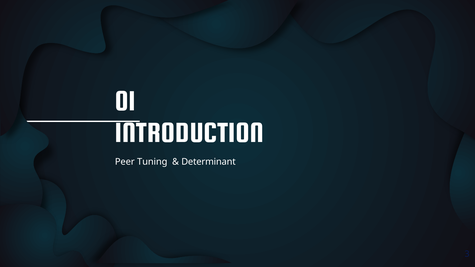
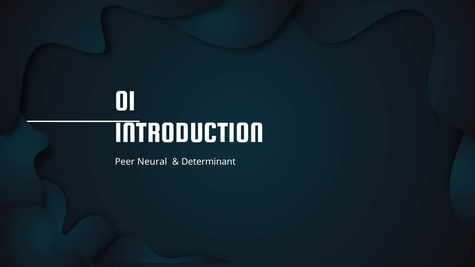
Tuning: Tuning -> Neural (152, 162)
